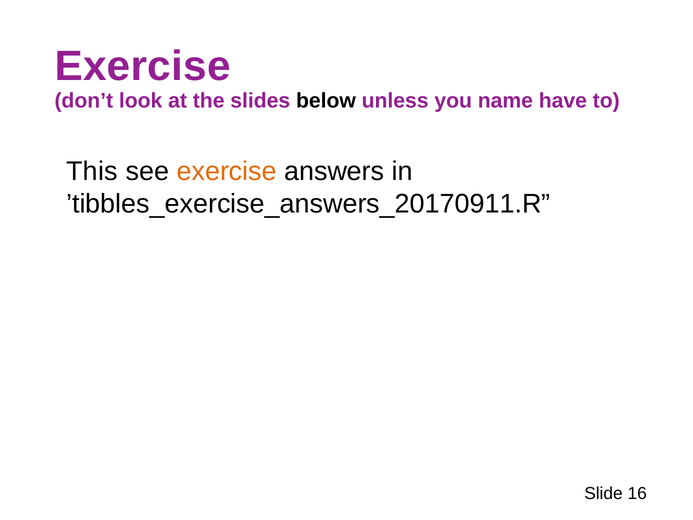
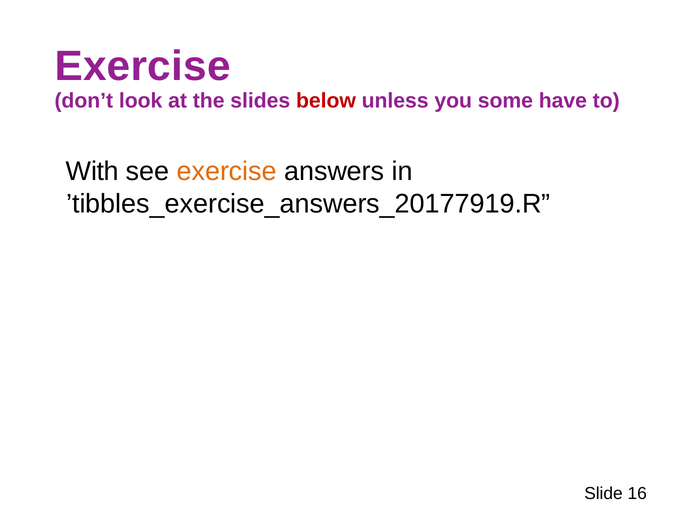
below colour: black -> red (326, 101)
name: name -> some (505, 101)
This: This -> With (92, 171)
’tibbles_exercise_answers_20170911.R: ’tibbles_exercise_answers_20170911.R -> ’tibbles_exercise_answers_20177919.R (308, 204)
